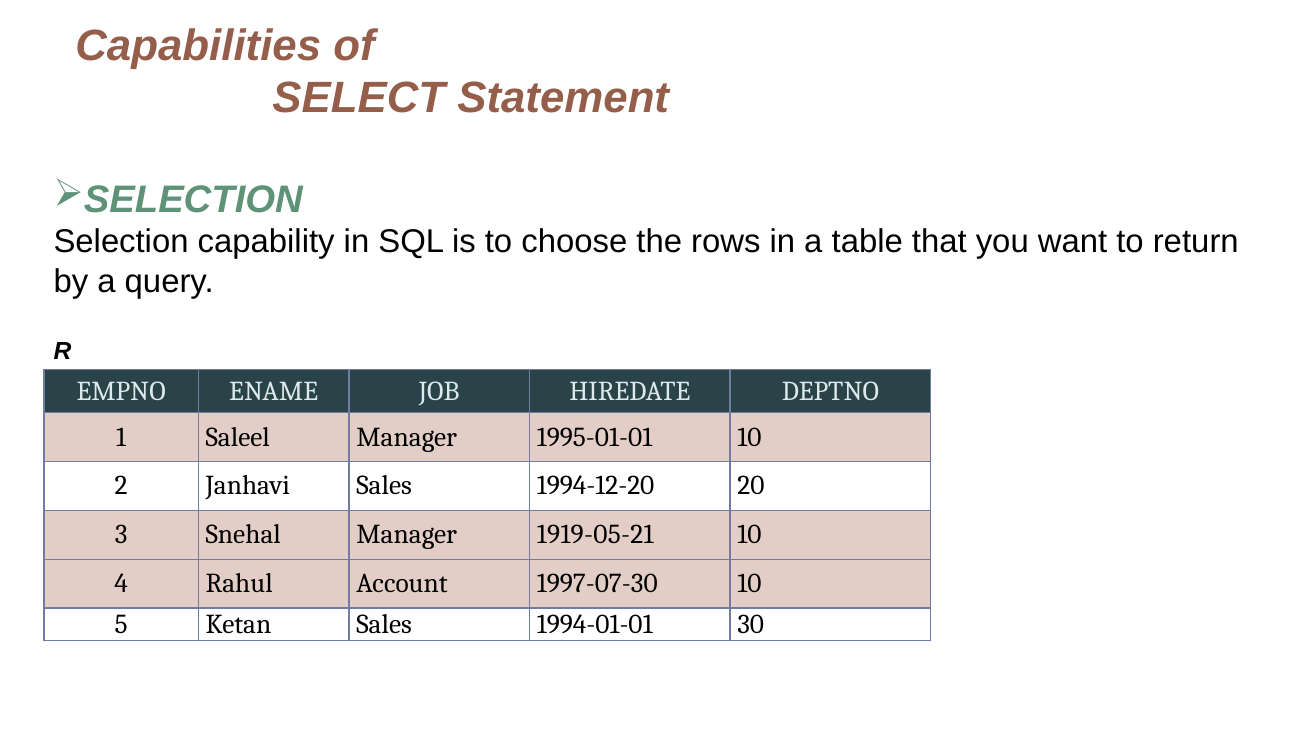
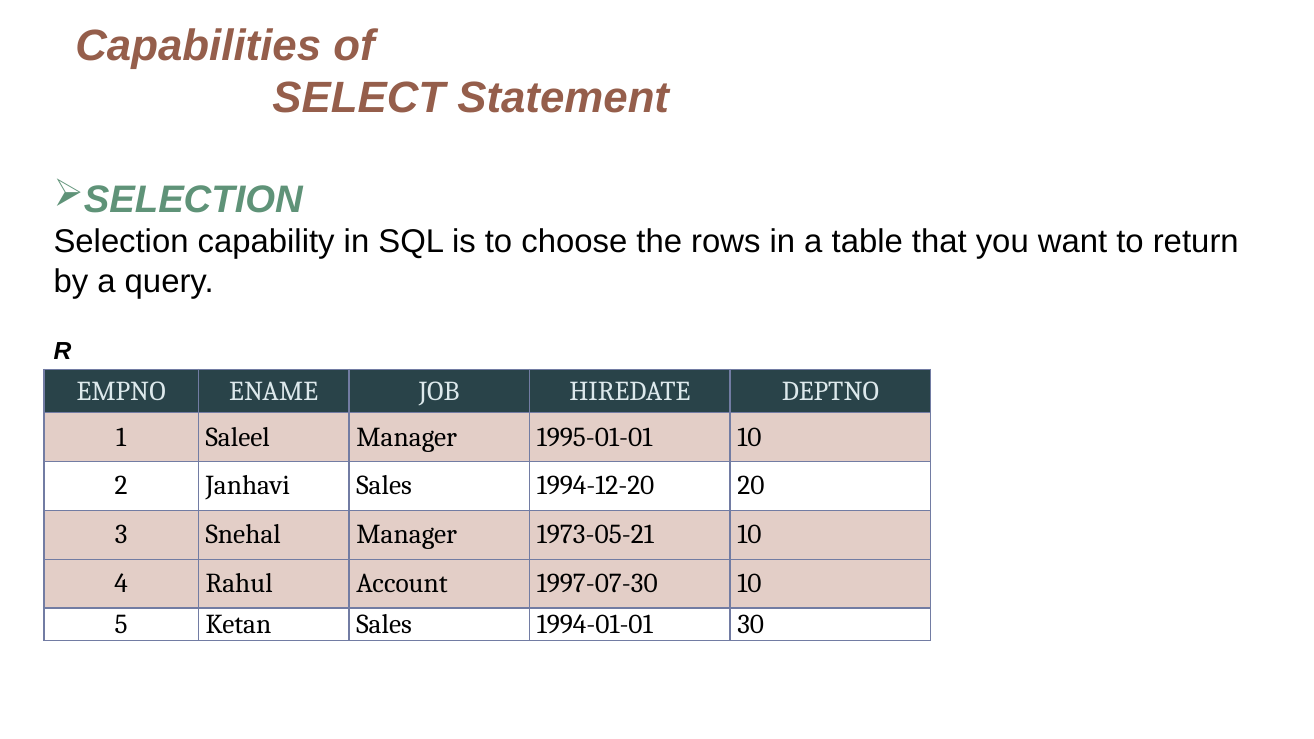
1919-05-21: 1919-05-21 -> 1973-05-21 (595, 535)
